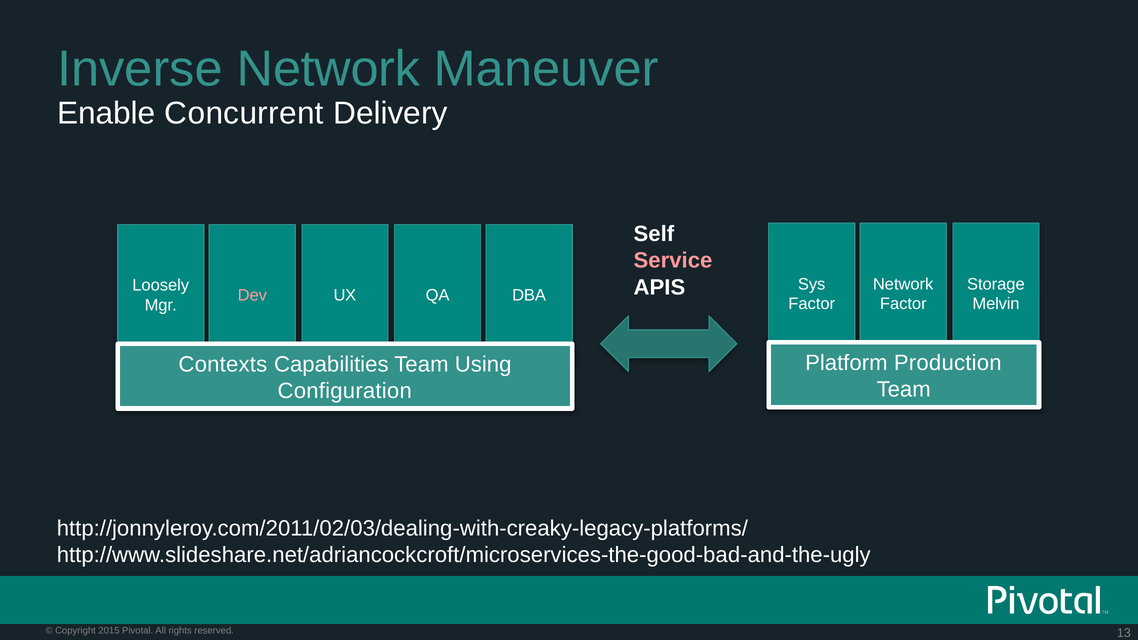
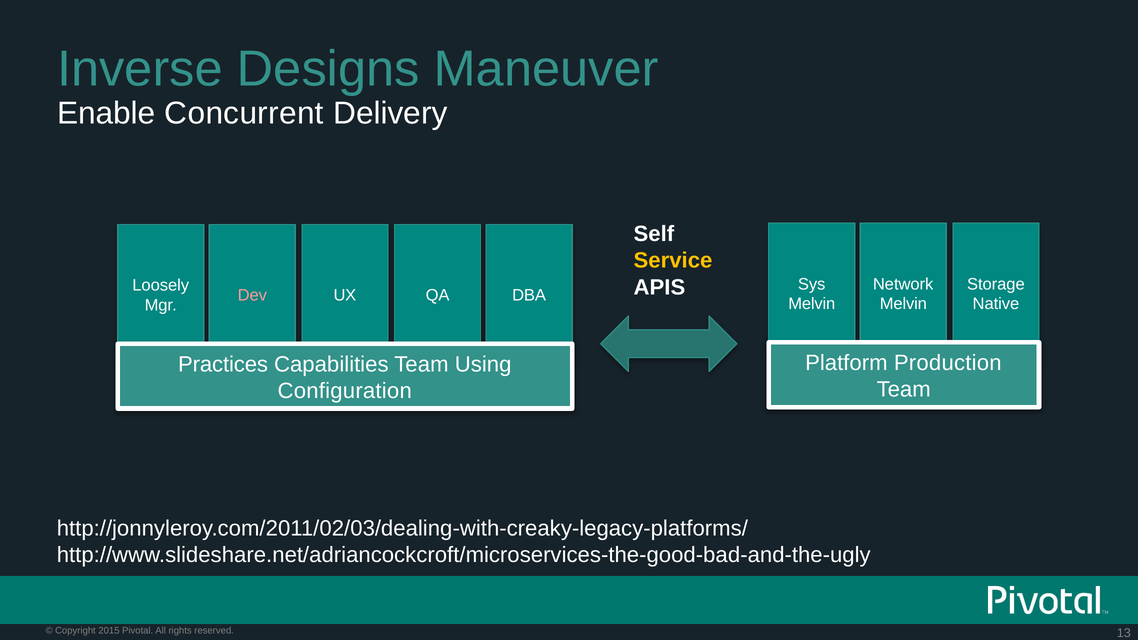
Inverse Network: Network -> Designs (328, 69)
Service colour: pink -> yellow (673, 261)
Factor: Factor -> Melvin (812, 304)
Factor: Factor -> Melvin (903, 304)
Melvin: Melvin -> Native (996, 304)
Contexts: Contexts -> Practices (223, 365)
